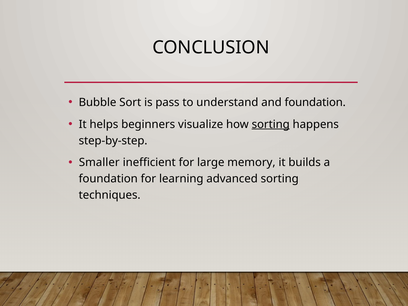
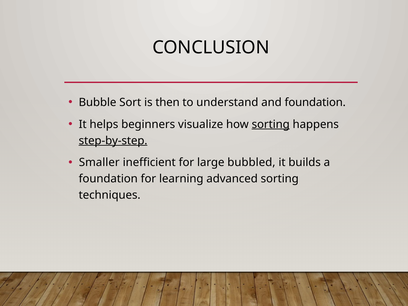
pass: pass -> then (168, 102)
step-by-step underline: none -> present (113, 141)
memory: memory -> bubbled (251, 163)
